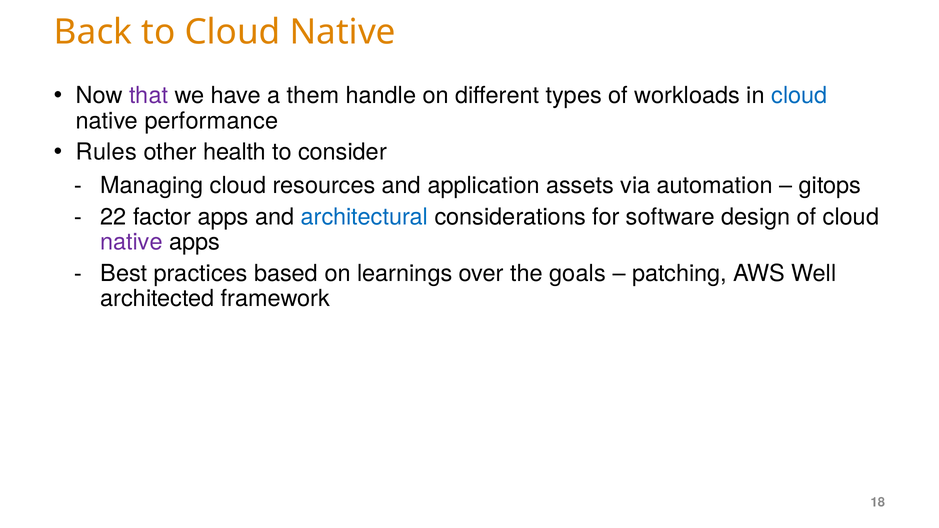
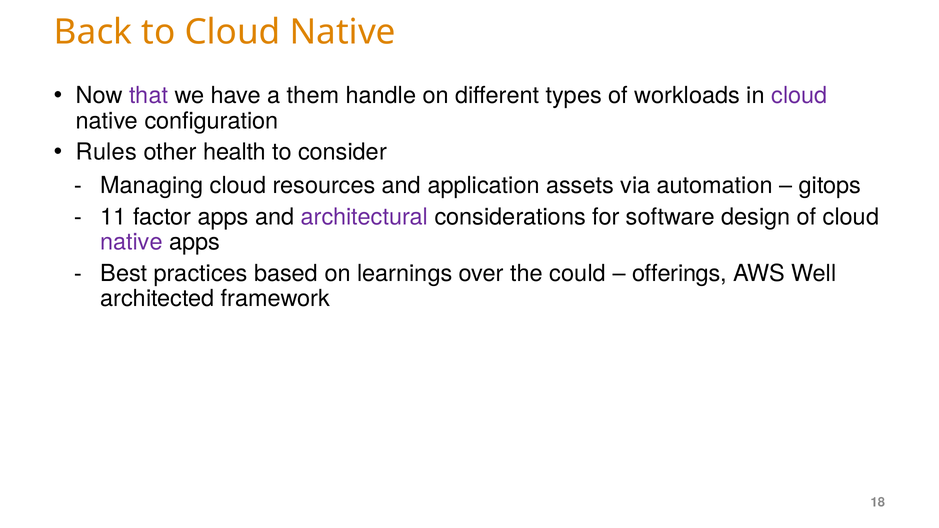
cloud colour: blue -> purple (799, 96)
performance: performance -> configuration (211, 121)
22: 22 -> 11 (114, 217)
architectural colour: blue -> purple (364, 217)
goals: goals -> could (578, 273)
patching: patching -> offerings (679, 273)
